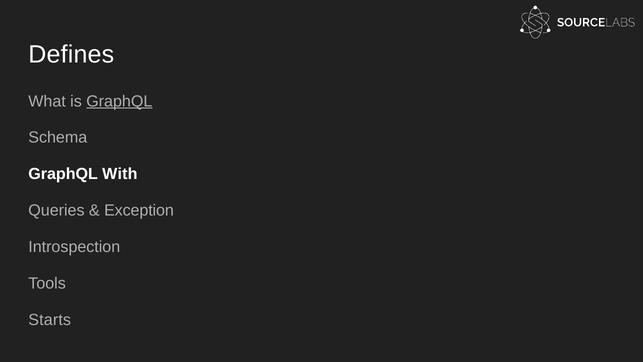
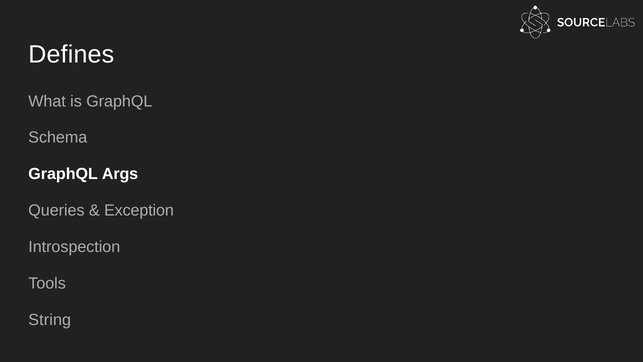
GraphQL underline: present -> none (119, 101)
With: With -> Args (120, 174)
Starts: Starts -> String (50, 320)
